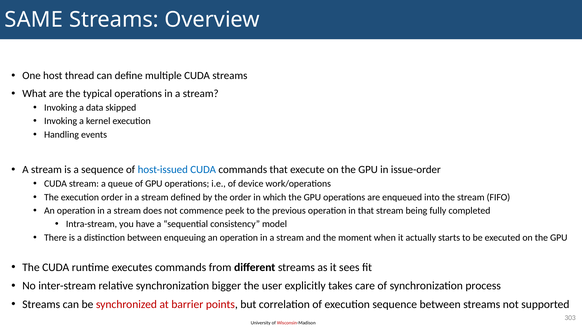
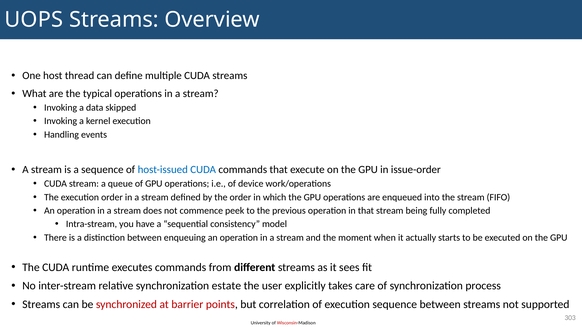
SAME: SAME -> UOPS (34, 20)
bigger: bigger -> estate (226, 286)
